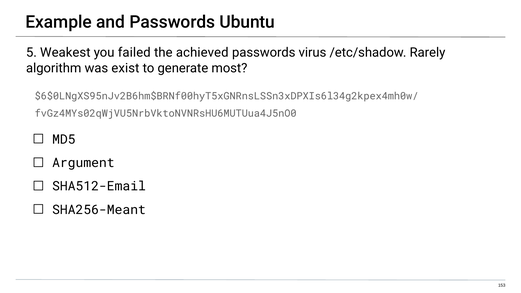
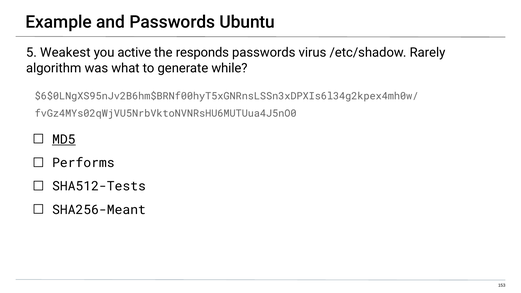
failed: failed -> active (134, 52)
achieved: achieved -> responds (202, 52)
exist: exist -> what (125, 68)
most: most -> while (229, 68)
MD5 underline: none -> present (64, 139)
Argument: Argument -> Performs (83, 163)
SHA512-Email: SHA512-Email -> SHA512-Tests (99, 186)
